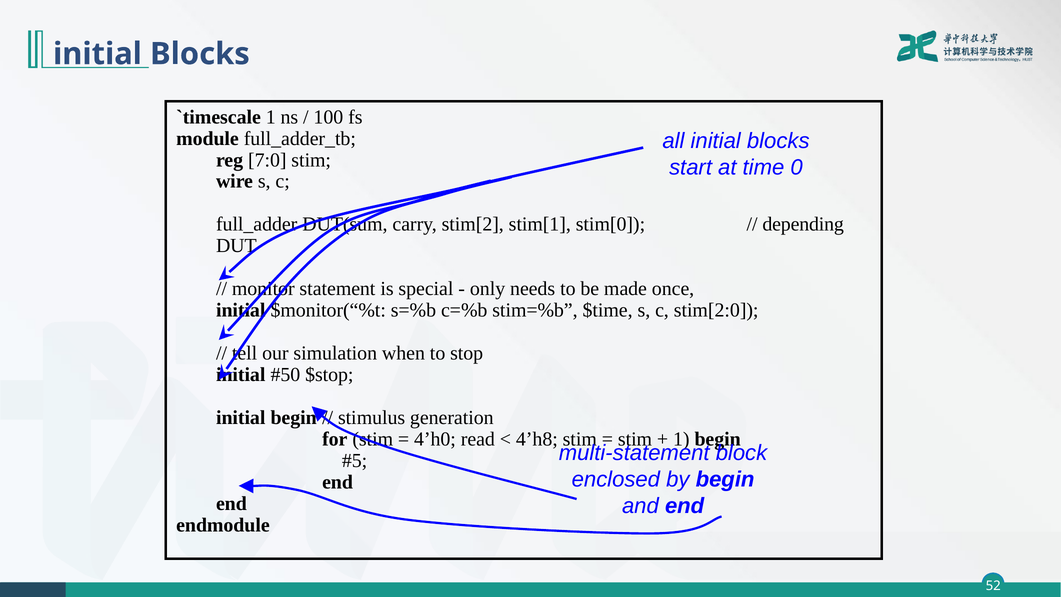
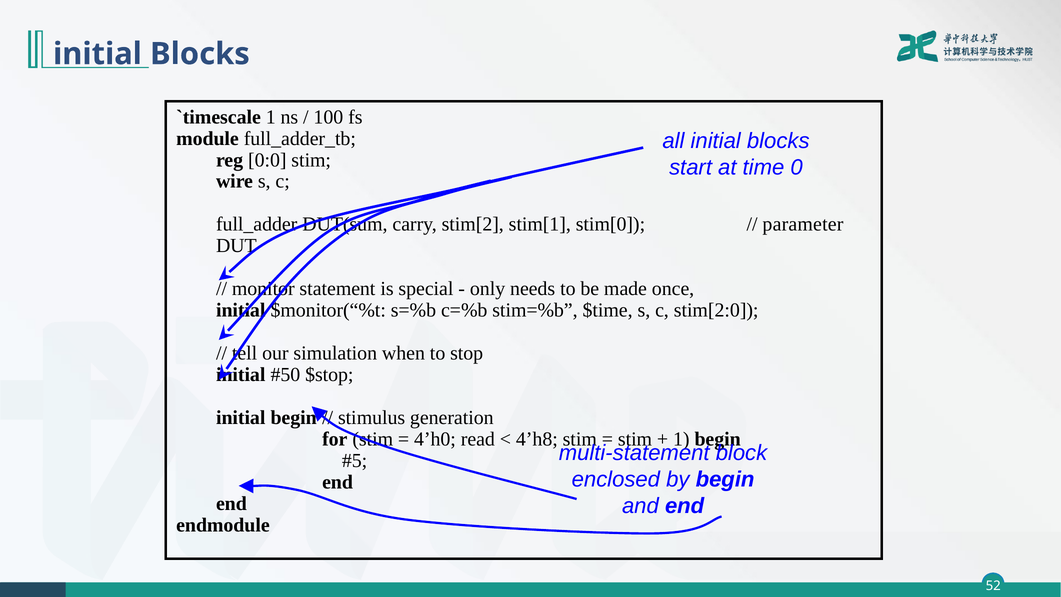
7:0: 7:0 -> 0:0 (267, 160)
depending: depending -> parameter (803, 224)
